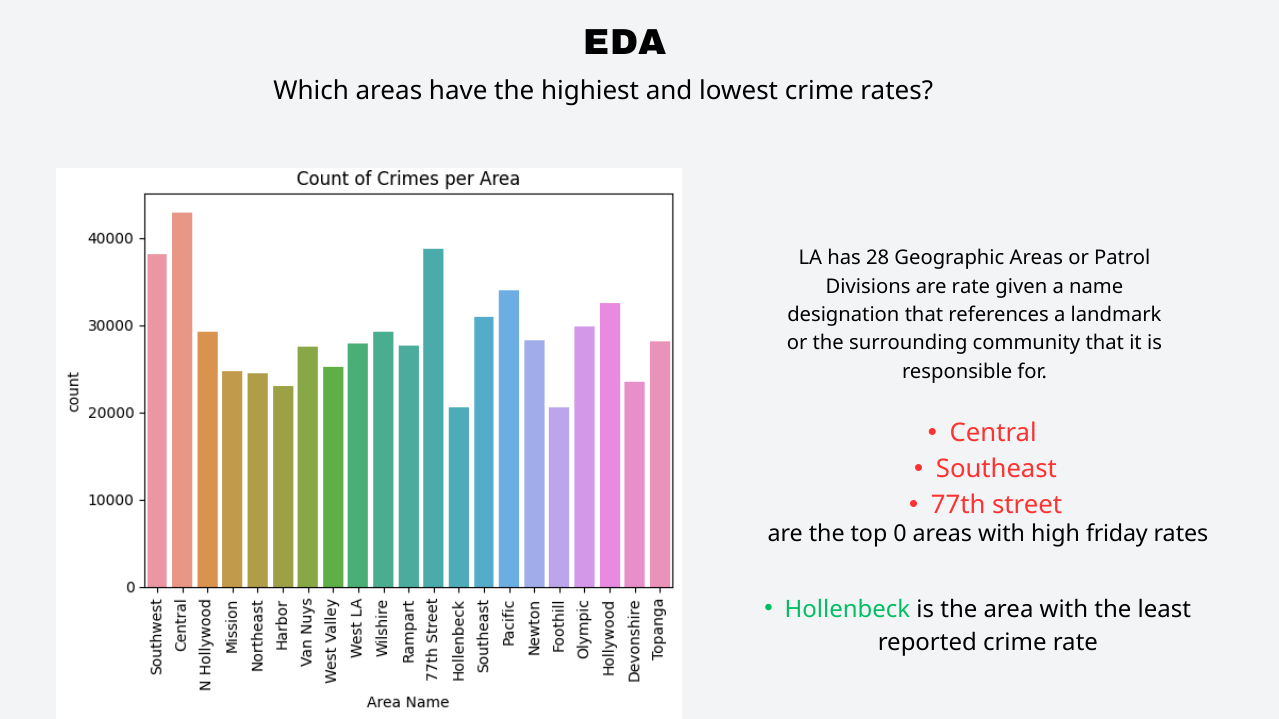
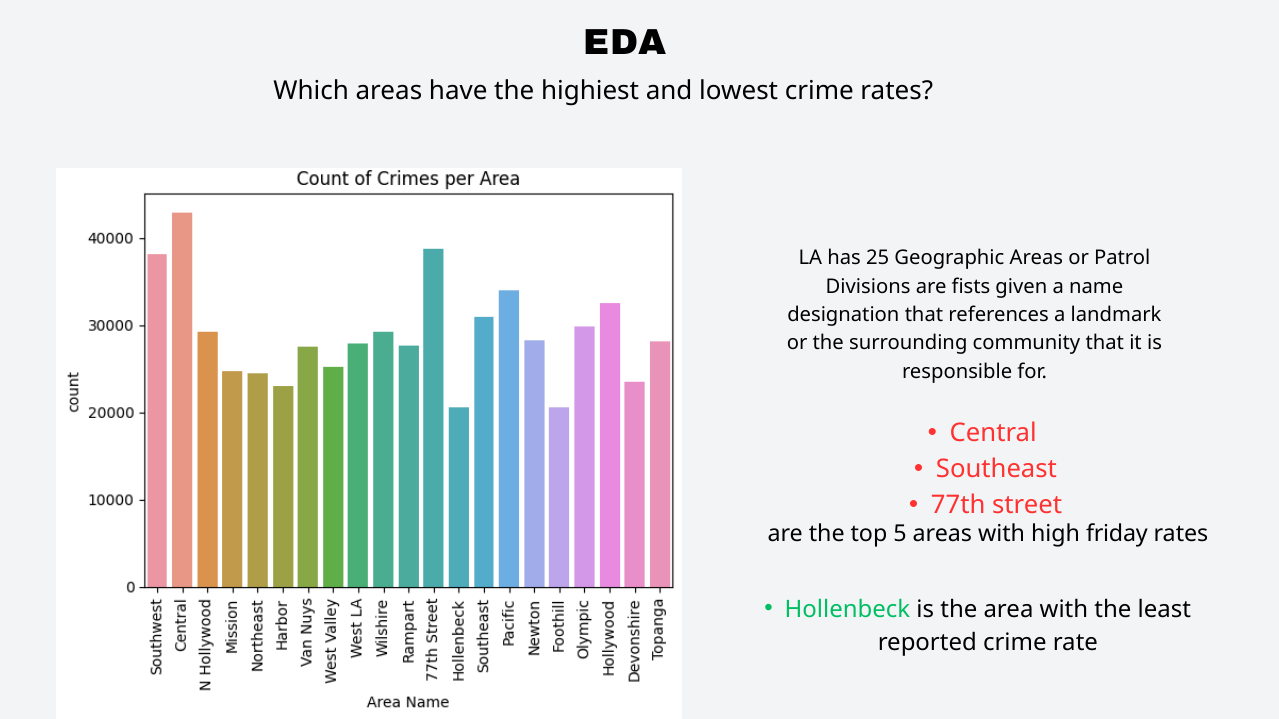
28: 28 -> 25 (878, 258)
are rate: rate -> fists (971, 287)
0: 0 -> 5 (900, 534)
